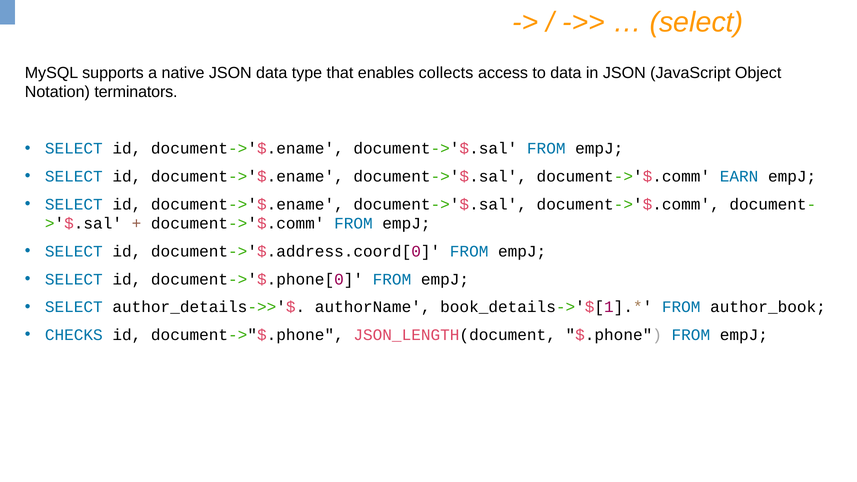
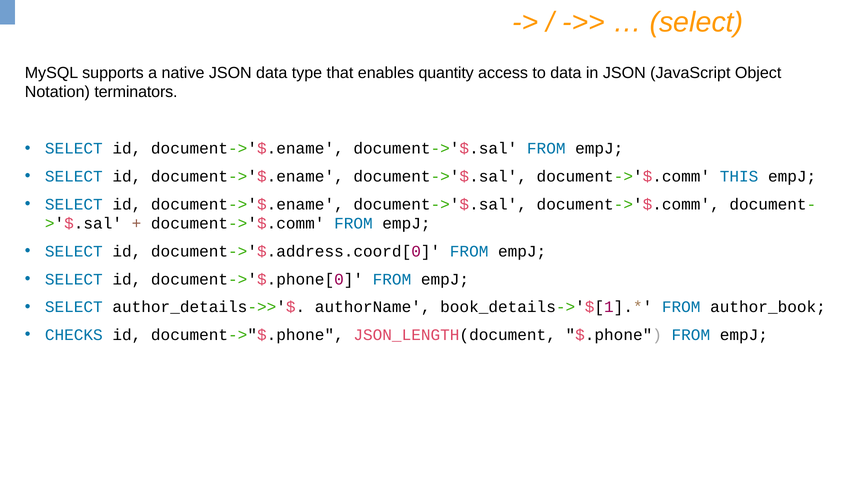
collects: collects -> quantity (446, 73)
EARN: EARN -> THIS (739, 176)
